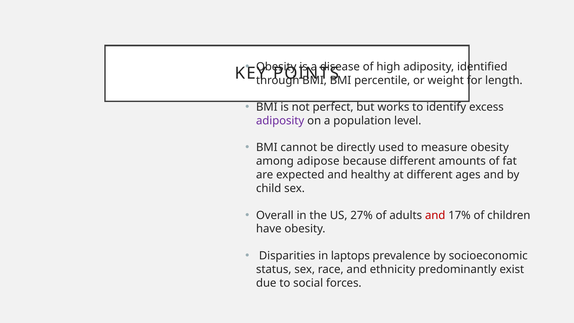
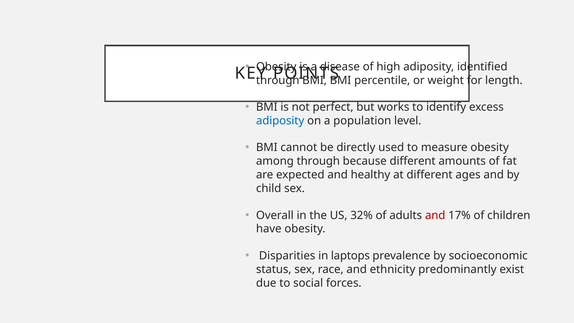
adiposity colour: purple -> blue (280, 121)
among adipose: adipose -> through (318, 161)
27%: 27% -> 32% (362, 215)
